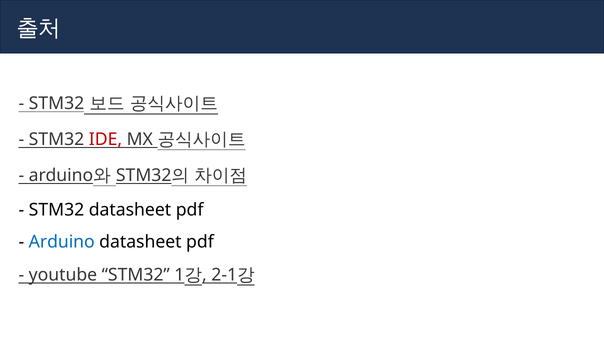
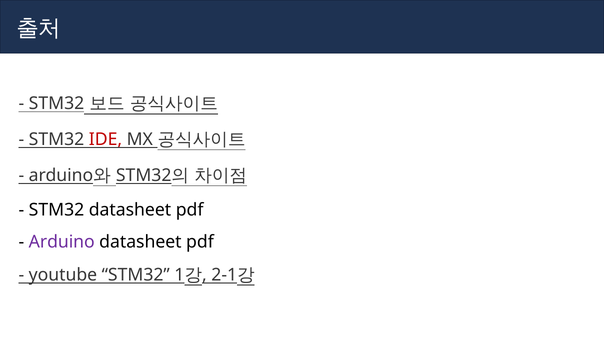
Arduino colour: blue -> purple (62, 242)
